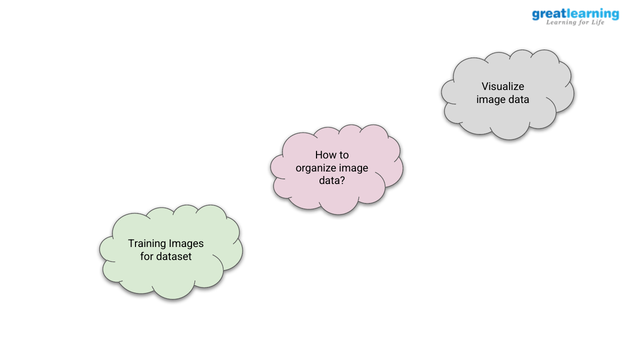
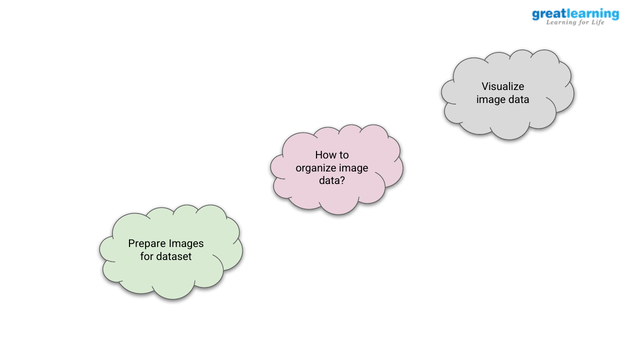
Training: Training -> Prepare (147, 244)
